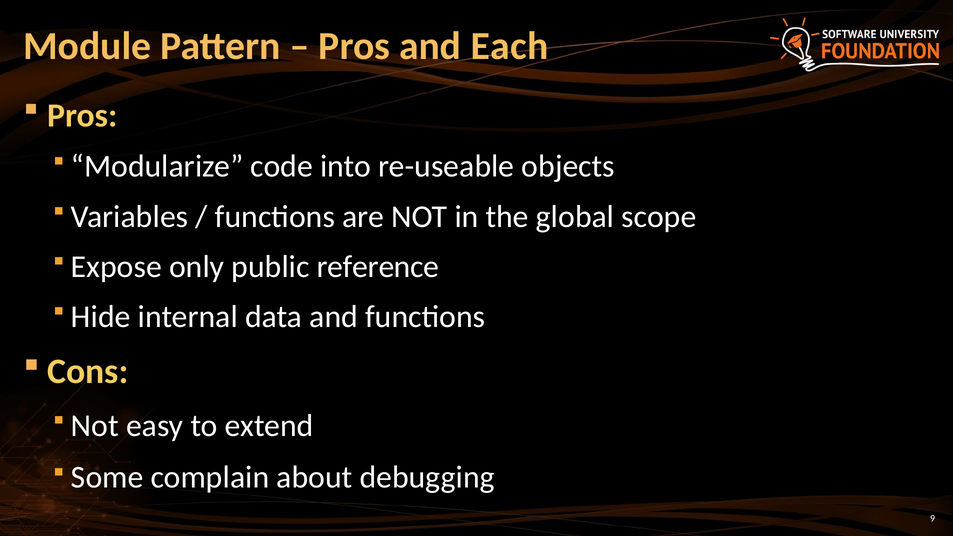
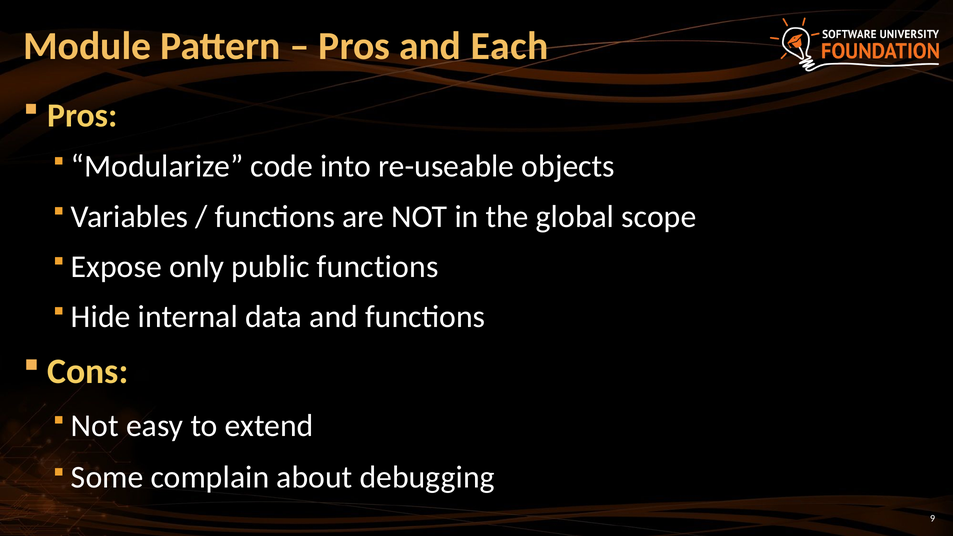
public reference: reference -> functions (378, 267)
